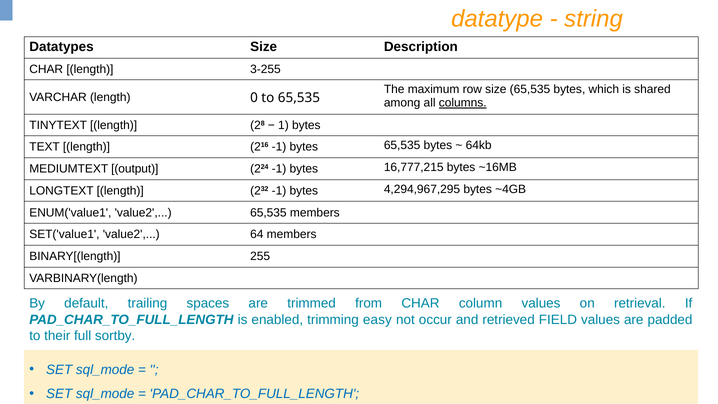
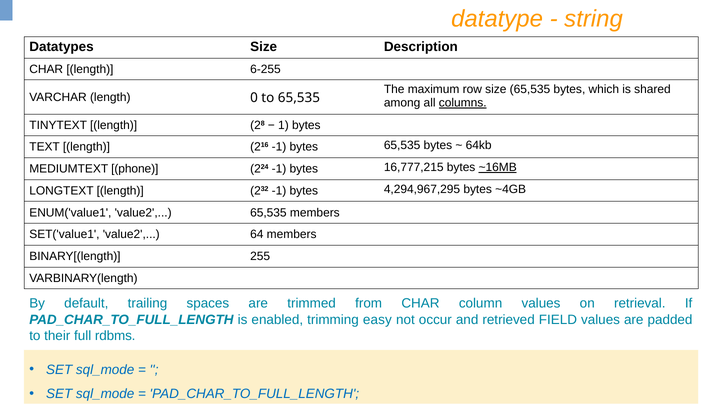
3-255: 3-255 -> 6-255 (265, 69)
output: output -> phone (135, 169)
~16MB underline: none -> present (498, 167)
sortby: sortby -> rdbms (115, 336)
